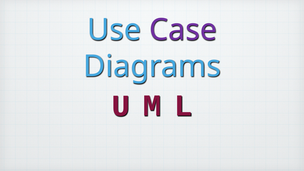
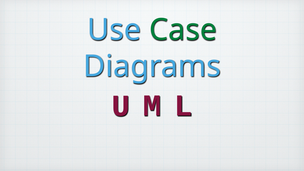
Case colour: purple -> green (183, 30)
